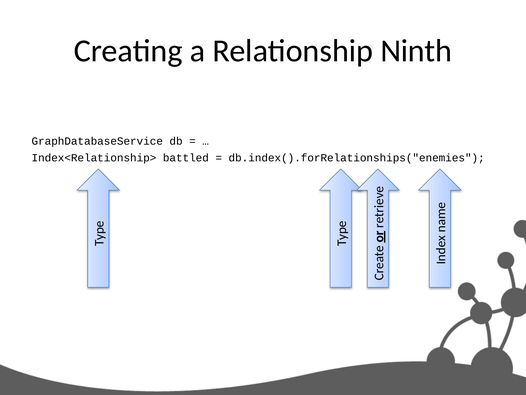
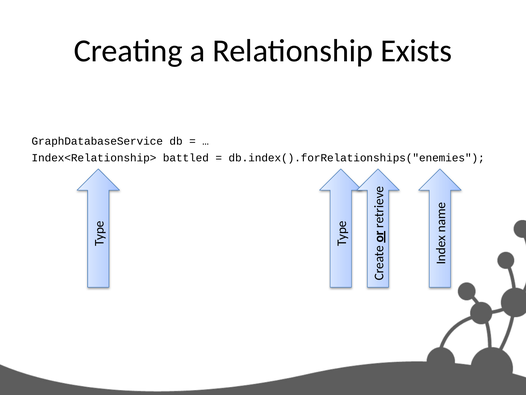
Ninth: Ninth -> Exists (416, 51)
